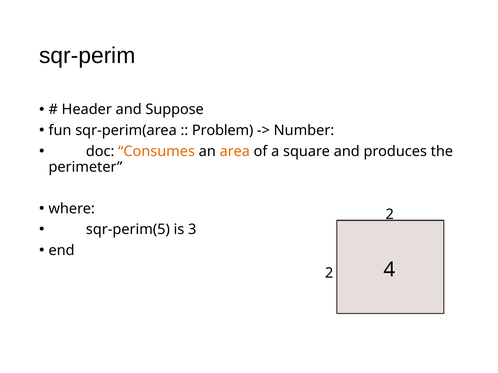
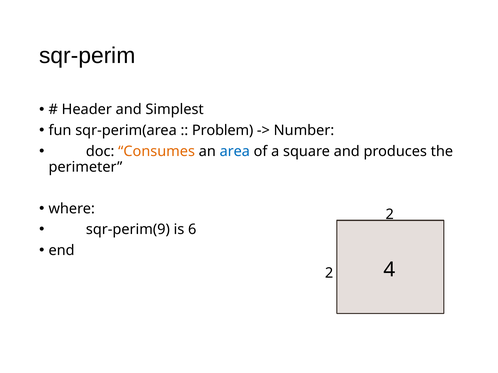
Suppose: Suppose -> Simplest (175, 110)
area colour: orange -> blue (235, 151)
sqr-perim(5: sqr-perim(5 -> sqr-perim(9 (128, 230)
3: 3 -> 6 (192, 230)
